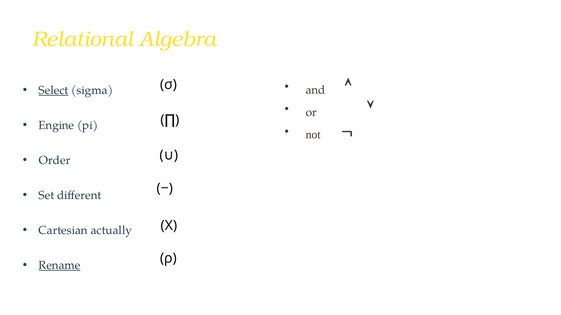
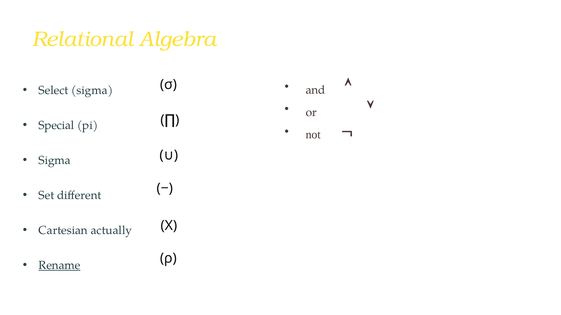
Select underline: present -> none (54, 91)
Engine: Engine -> Special (56, 126)
Order: Order -> Sigma (55, 161)
